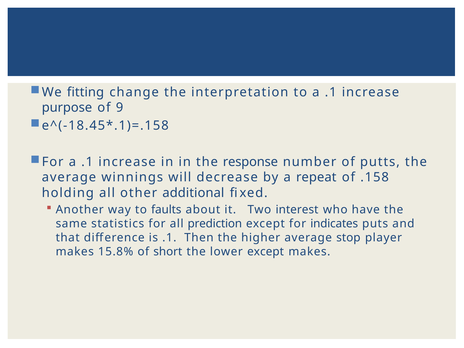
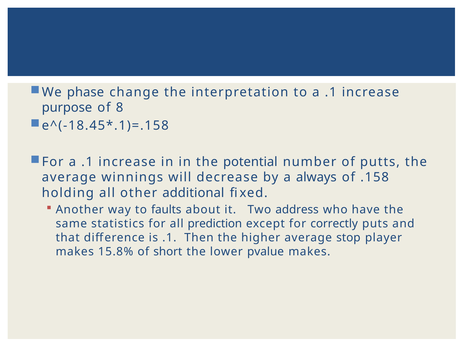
fitting: fitting -> phase (86, 92)
9: 9 -> 8 (120, 108)
response: response -> potential (250, 162)
repeat: repeat -> always (316, 177)
interest: interest -> address (297, 210)
indicates: indicates -> correctly (334, 224)
lower except: except -> pvalue (266, 252)
